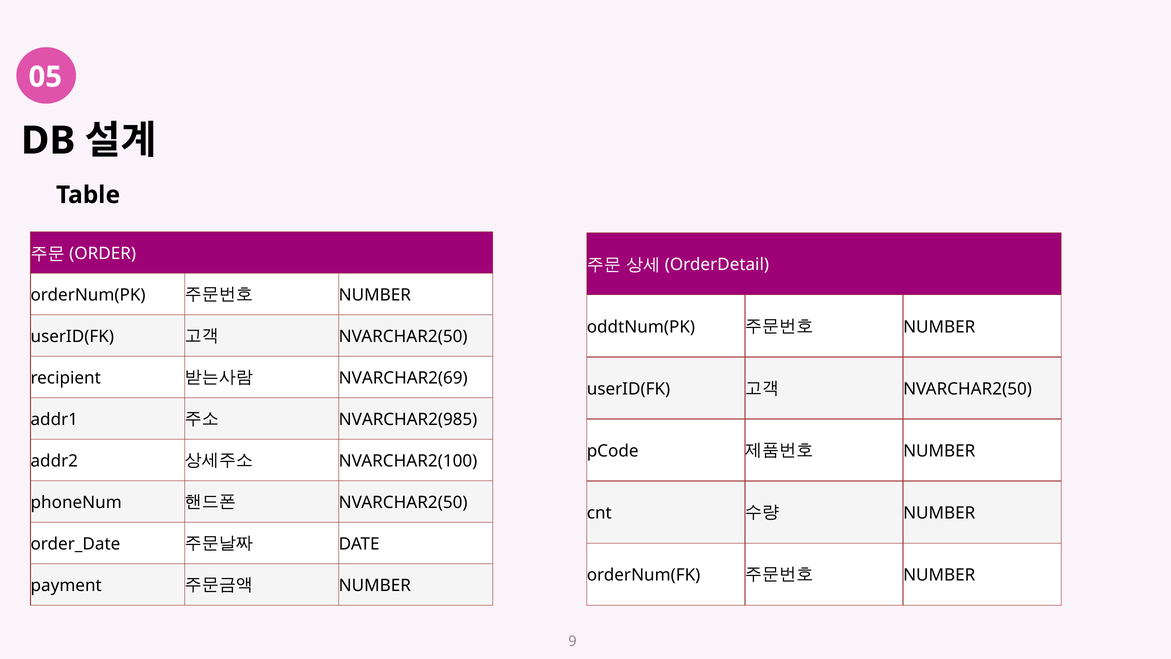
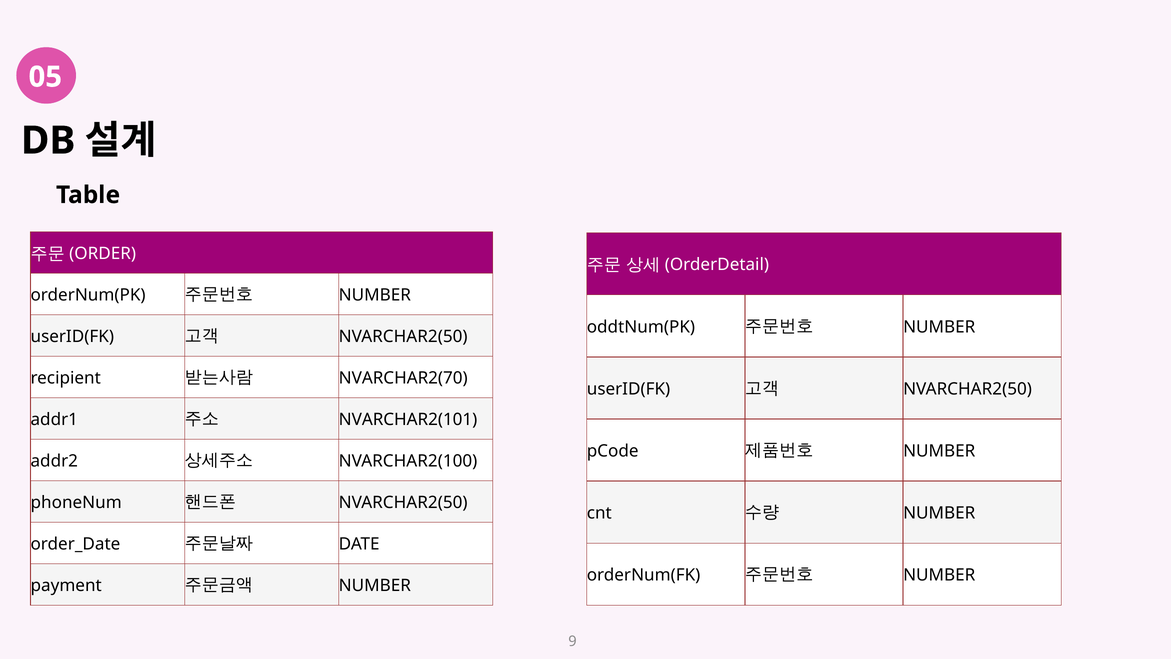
NVARCHAR2(69: NVARCHAR2(69 -> NVARCHAR2(70 (403, 378)
NVARCHAR2(985: NVARCHAR2(985 -> NVARCHAR2(101 (408, 419)
